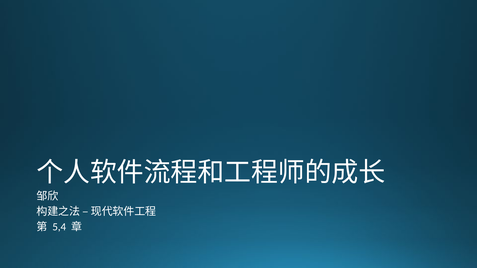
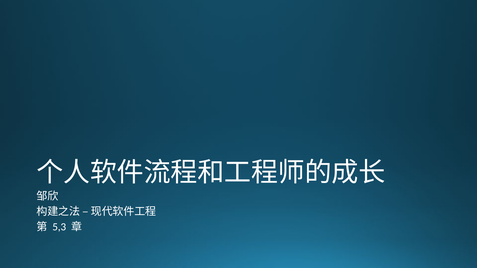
5,4: 5,4 -> 5,3 (59, 227)
